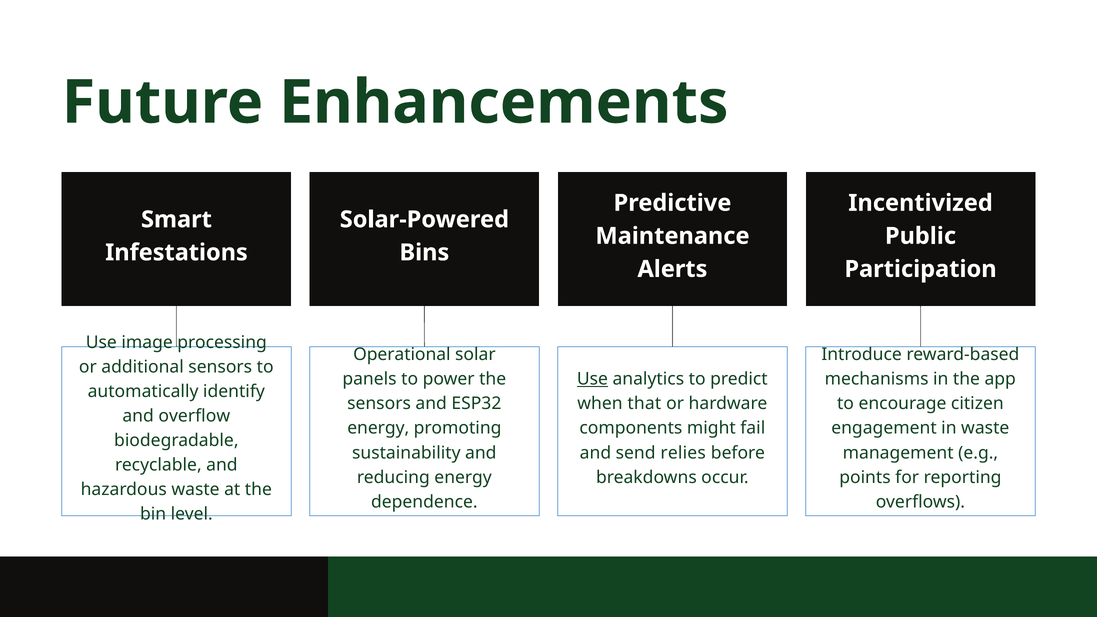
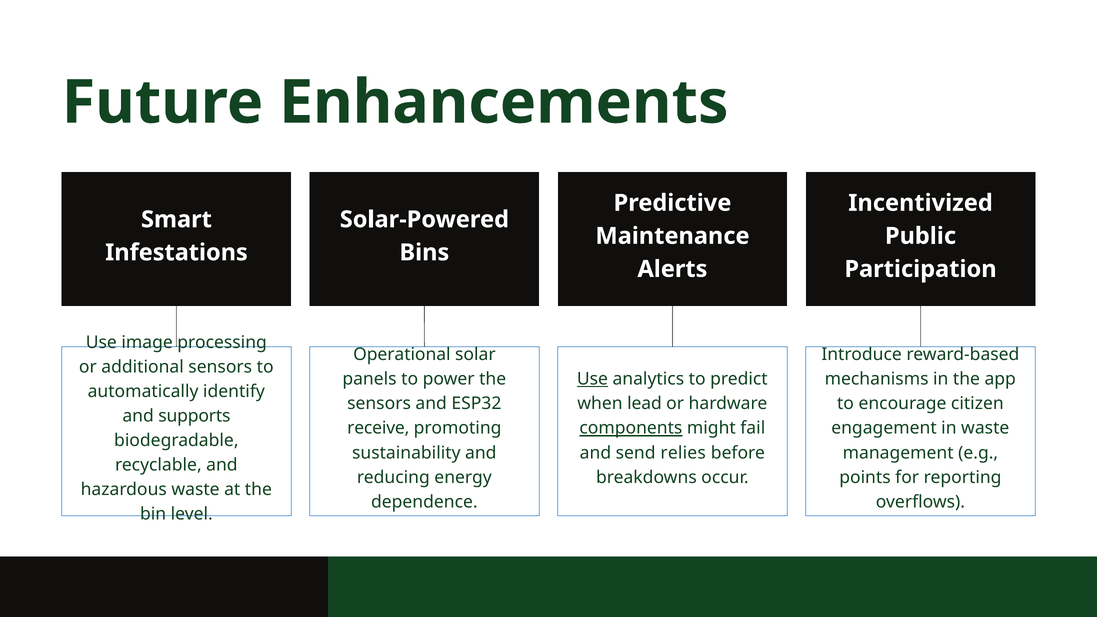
that: that -> lead (644, 404)
overflow: overflow -> supports (194, 416)
energy: energy -> receive (378, 428)
components underline: none -> present (631, 428)
